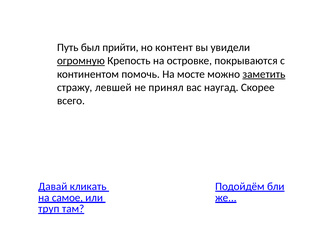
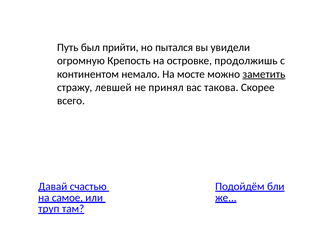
контент: контент -> пытался (174, 47)
огромную underline: present -> none (81, 61)
покрываются: покрываются -> продолжишь (246, 61)
помочь: помочь -> немало (141, 74)
наугад: наугад -> такова (221, 87)
кликать: кликать -> счастью (88, 186)
